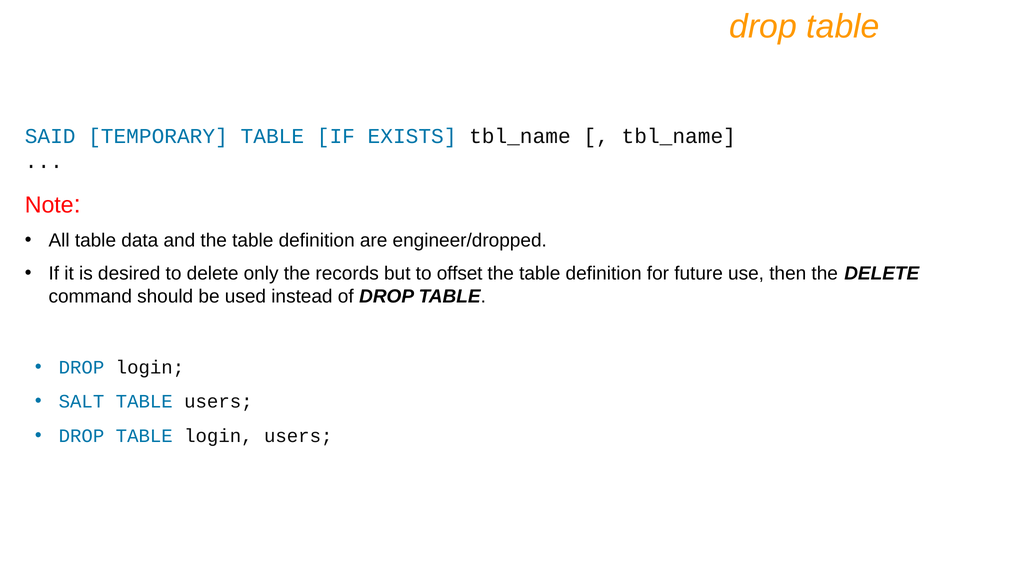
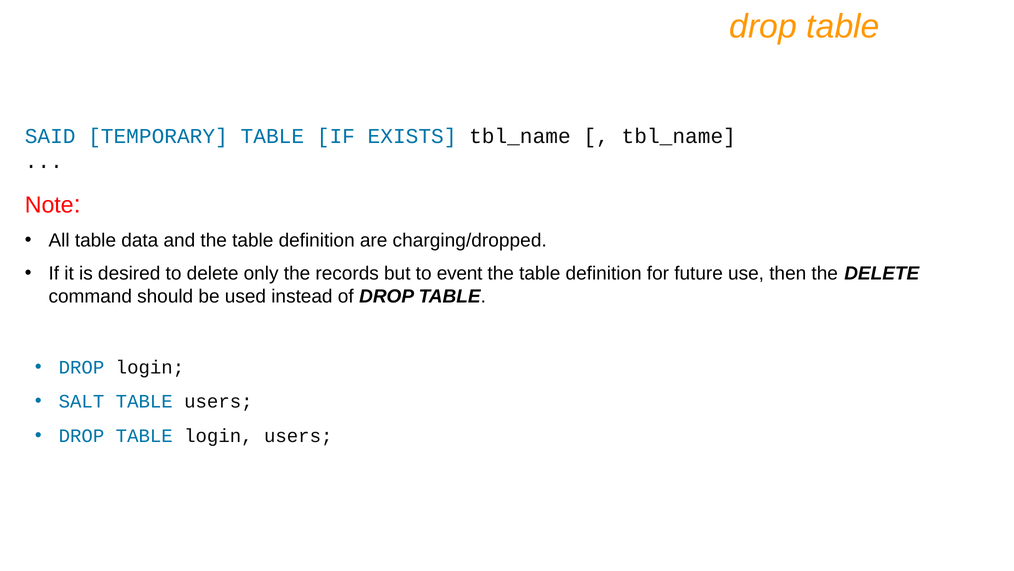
engineer/dropped: engineer/dropped -> charging/dropped (470, 240)
offset: offset -> event (460, 273)
